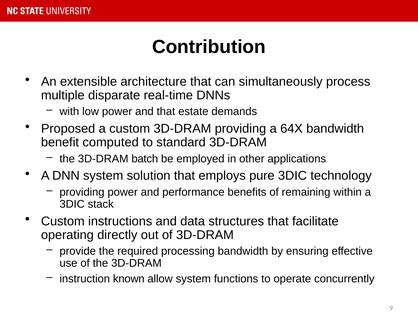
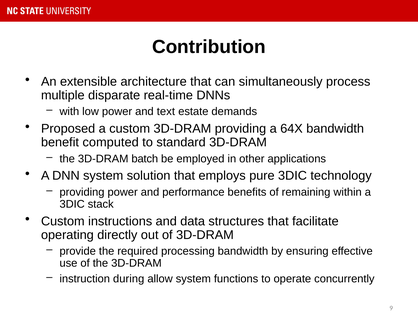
and that: that -> text (166, 112)
known: known -> during (129, 279)
